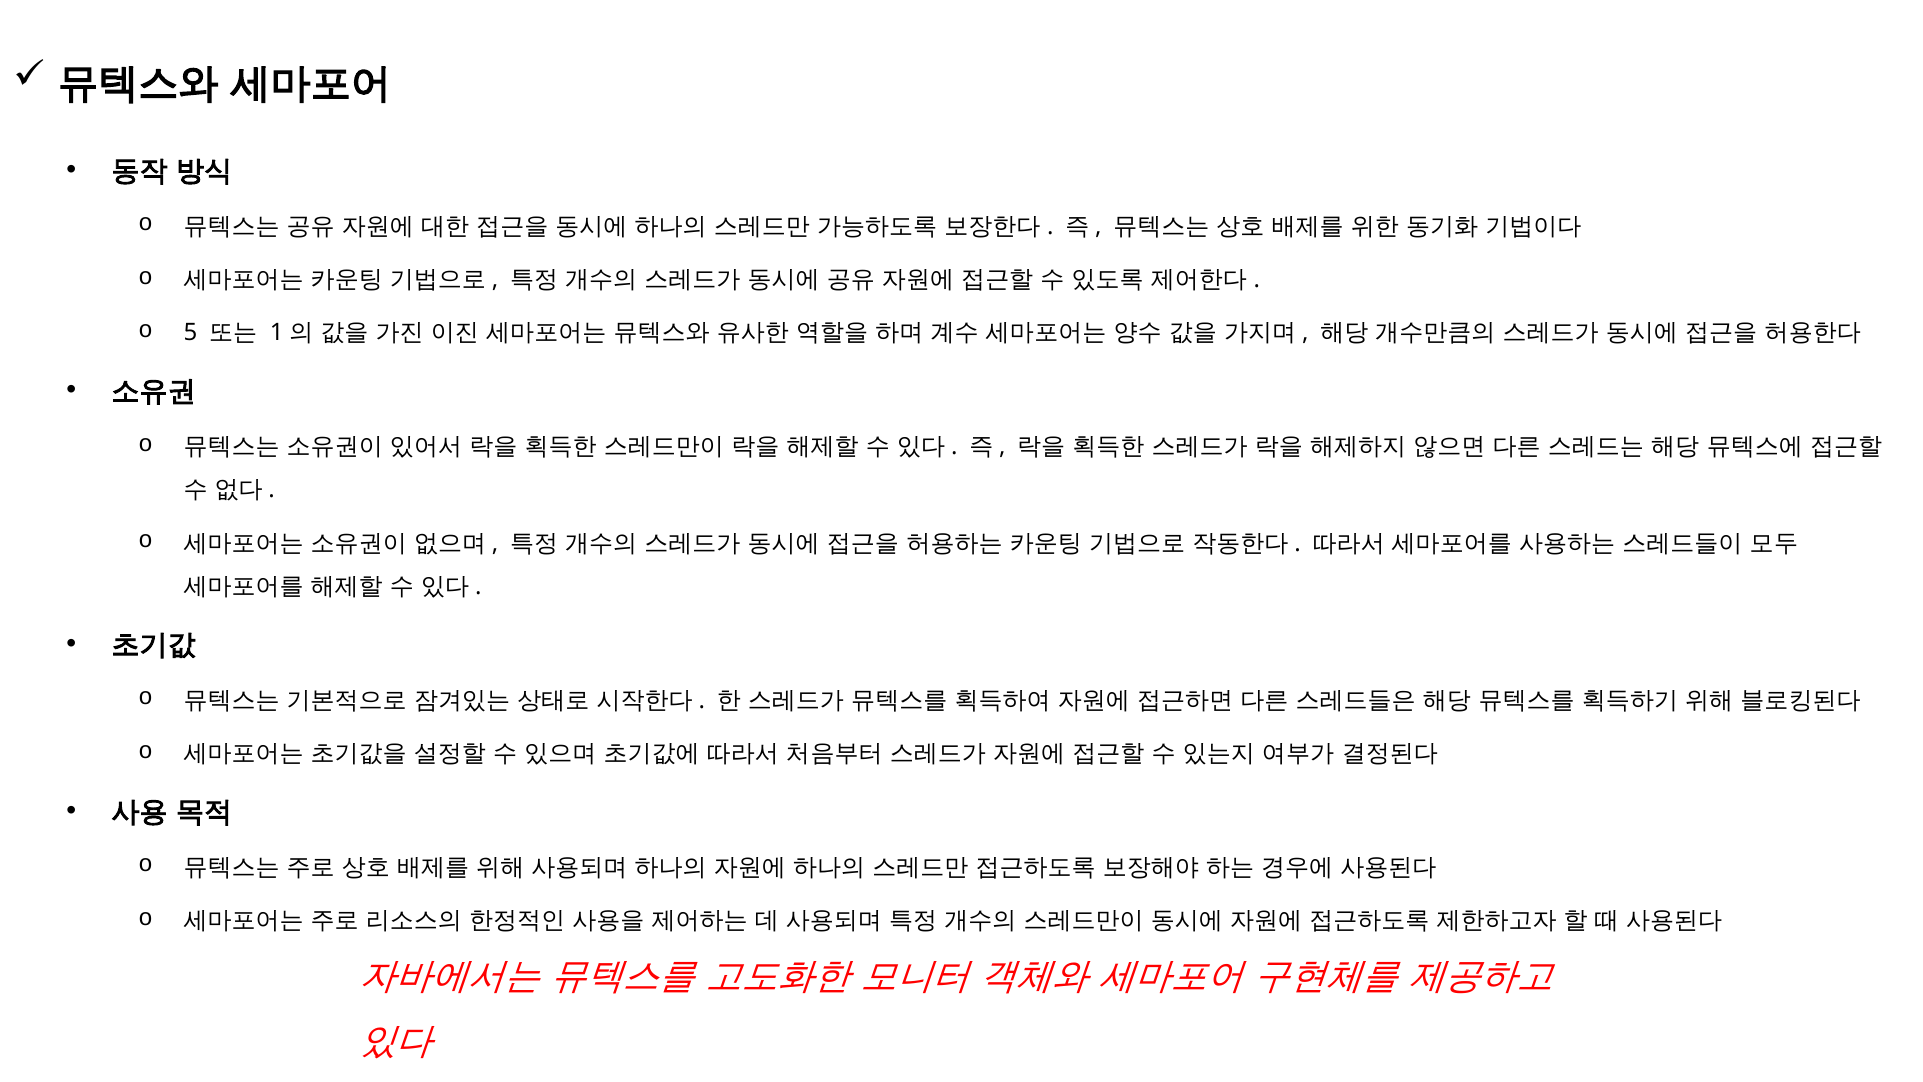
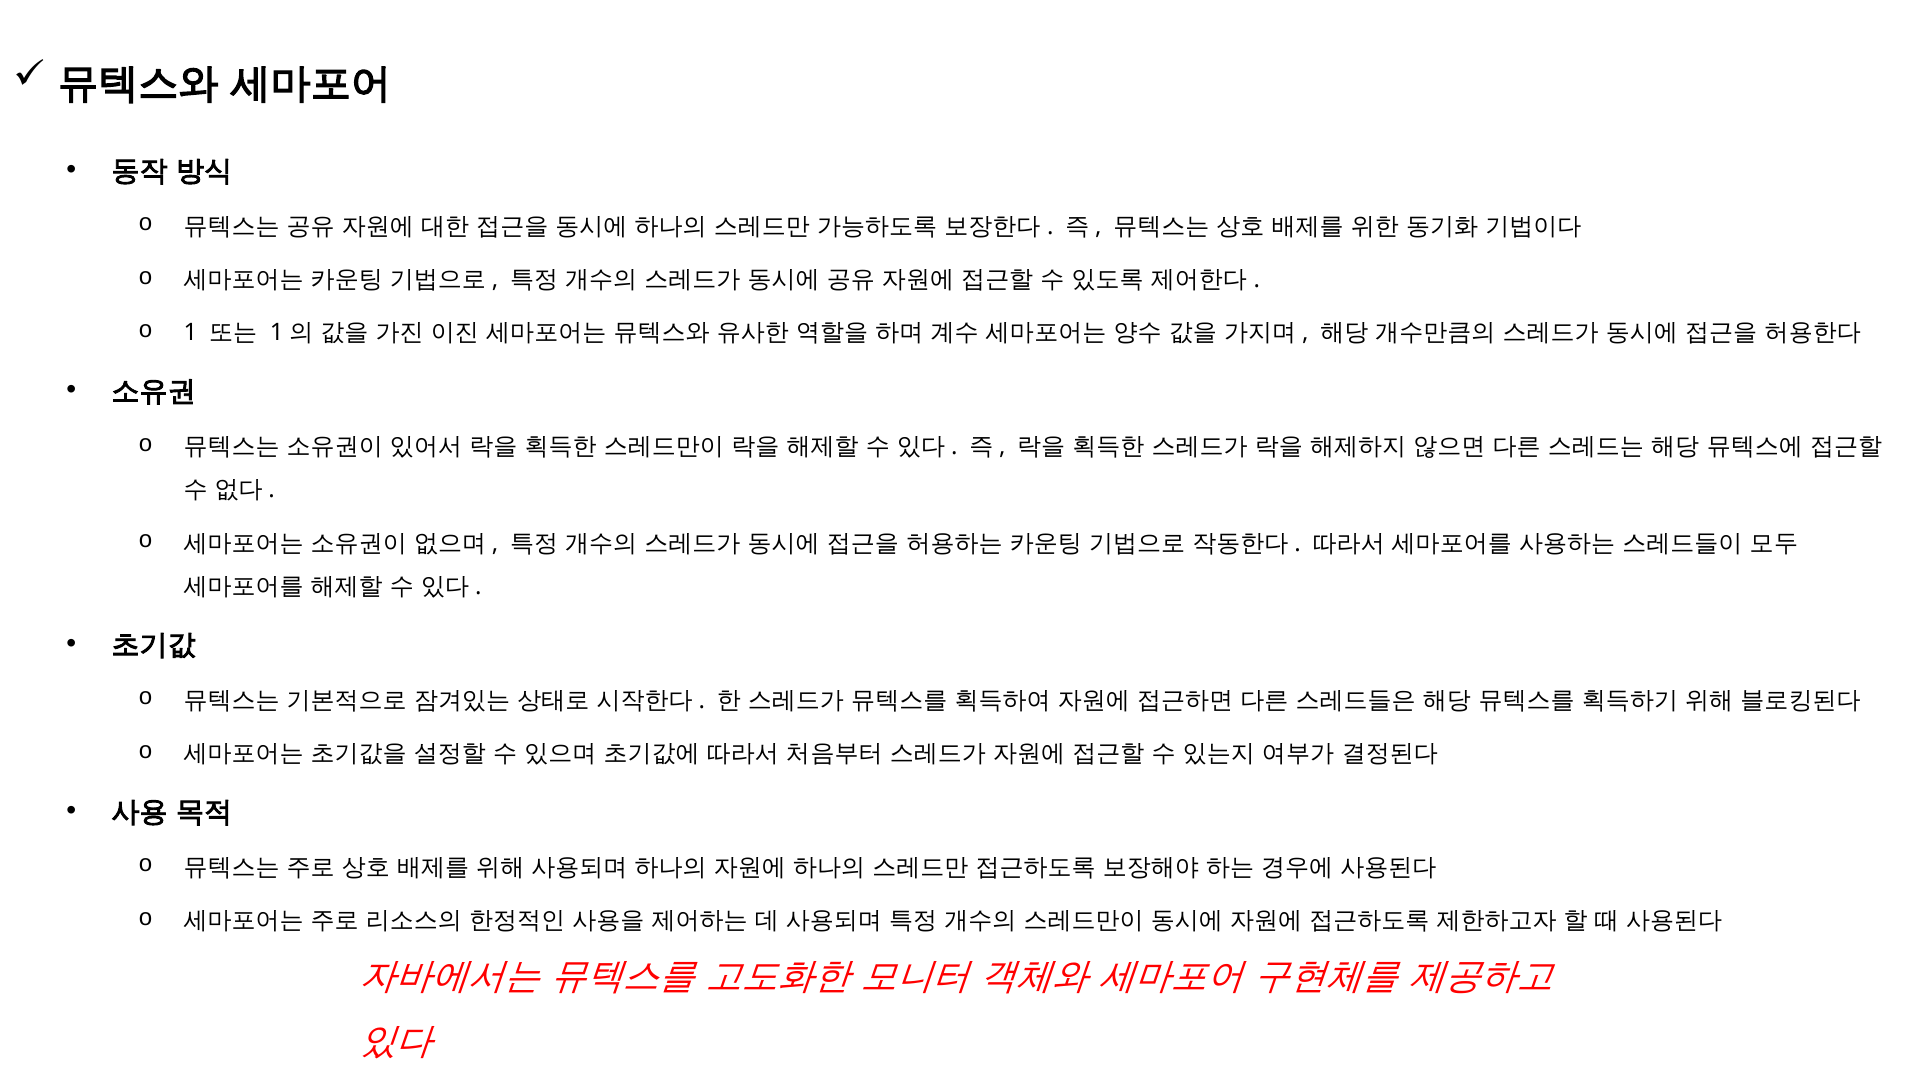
5: 5 -> 1 (190, 333)
